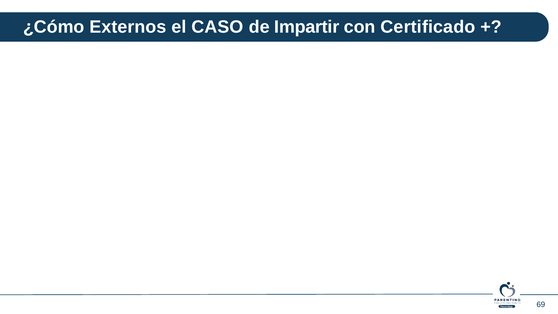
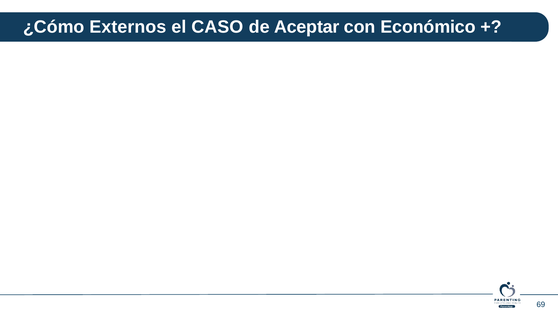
Impartir: Impartir -> Aceptar (307, 27)
Certificado: Certificado -> Económico (428, 27)
